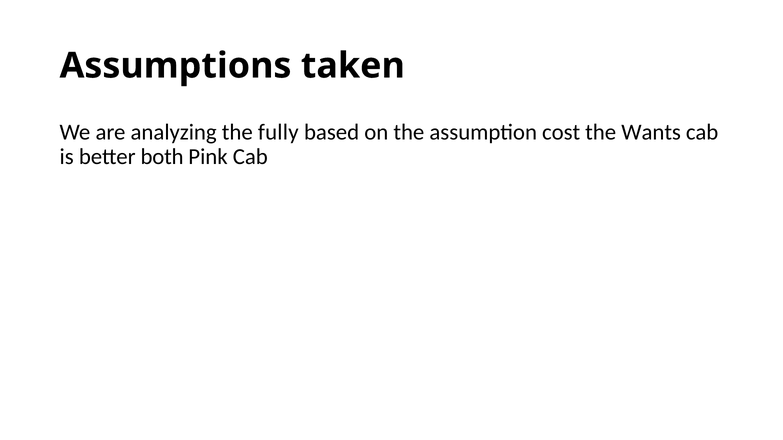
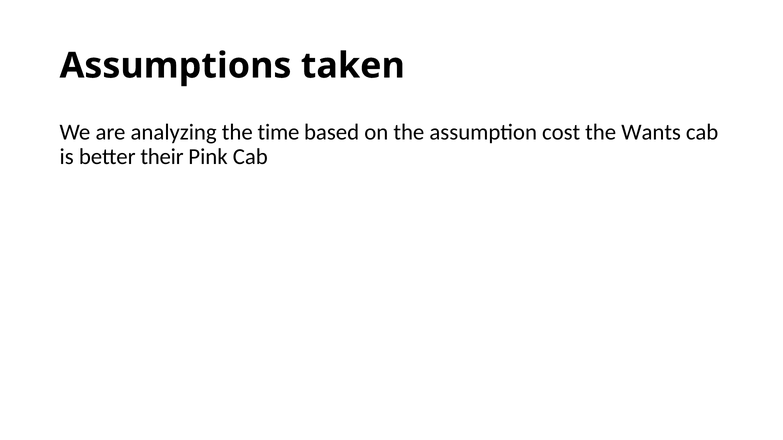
fully: fully -> time (278, 132)
both: both -> their (162, 157)
